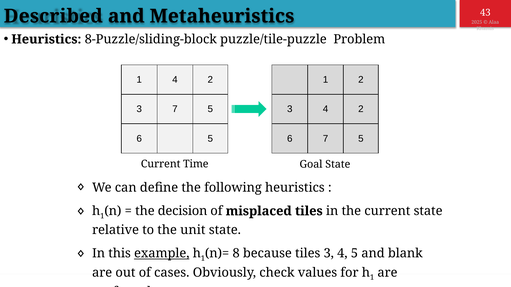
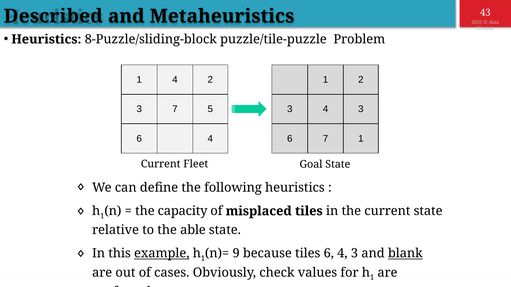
3 4 2: 2 -> 3 (361, 109)
5: 5 -> 4 (210, 139)
6 7 5: 5 -> 1 (361, 139)
Time: Time -> Fleet (196, 164)
decision: decision -> capacity (183, 211)
unit: unit -> able (193, 230)
8: 8 -> 9 (236, 254)
tiles 3: 3 -> 6 (329, 254)
5: 5 -> 3 (354, 254)
blank underline: none -> present (405, 254)
